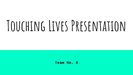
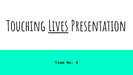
Lives underline: none -> present (58, 26)
